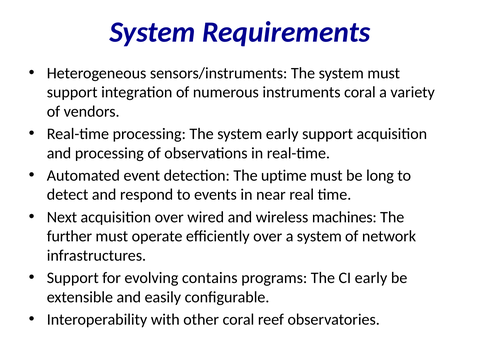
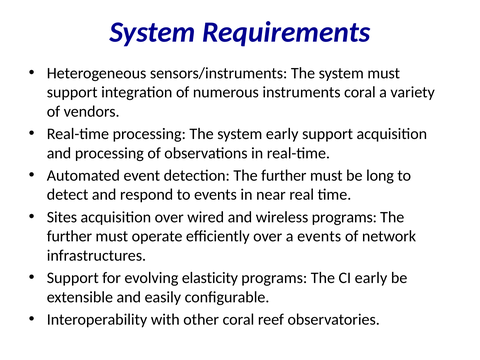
detection The uptime: uptime -> further (284, 176)
Next: Next -> Sites (62, 217)
wireless machines: machines -> programs (344, 217)
a system: system -> events (319, 236)
contains: contains -> elasticity (210, 278)
